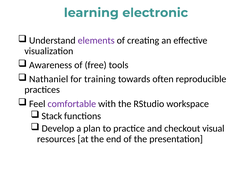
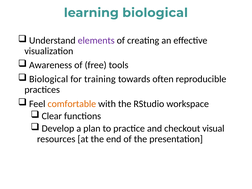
learning electronic: electronic -> biological (155, 13)
Nathaniel: Nathaniel -> Biological (49, 79)
comfortable colour: purple -> orange (72, 104)
Stack: Stack -> Clear (52, 116)
